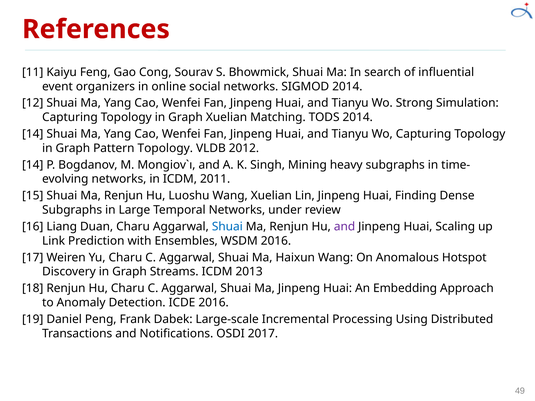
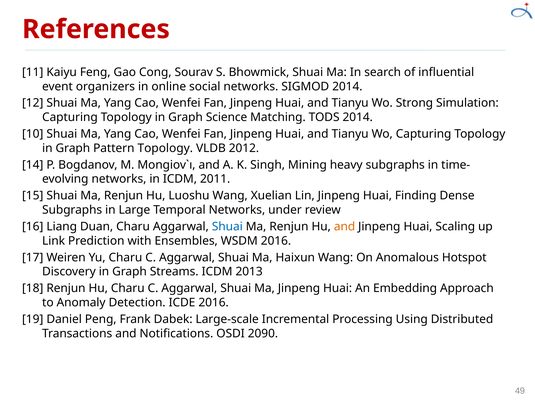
Graph Xuelian: Xuelian -> Science (227, 117)
14: 14 -> 10 (33, 134)
and colour: purple -> orange (344, 227)
2017: 2017 -> 2090 (263, 334)
